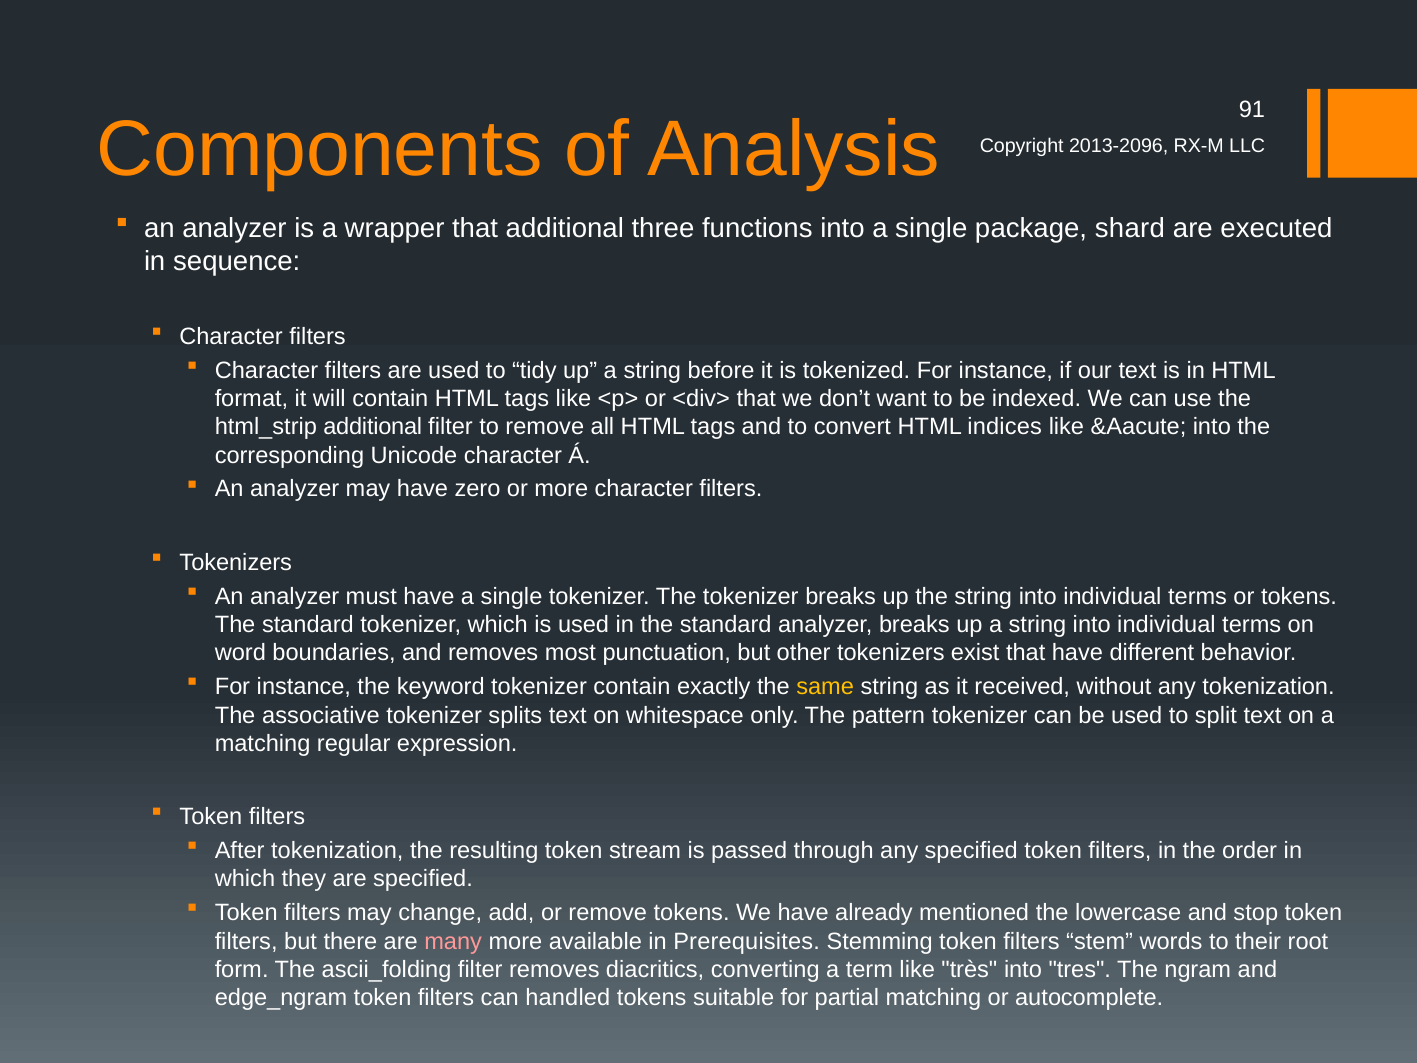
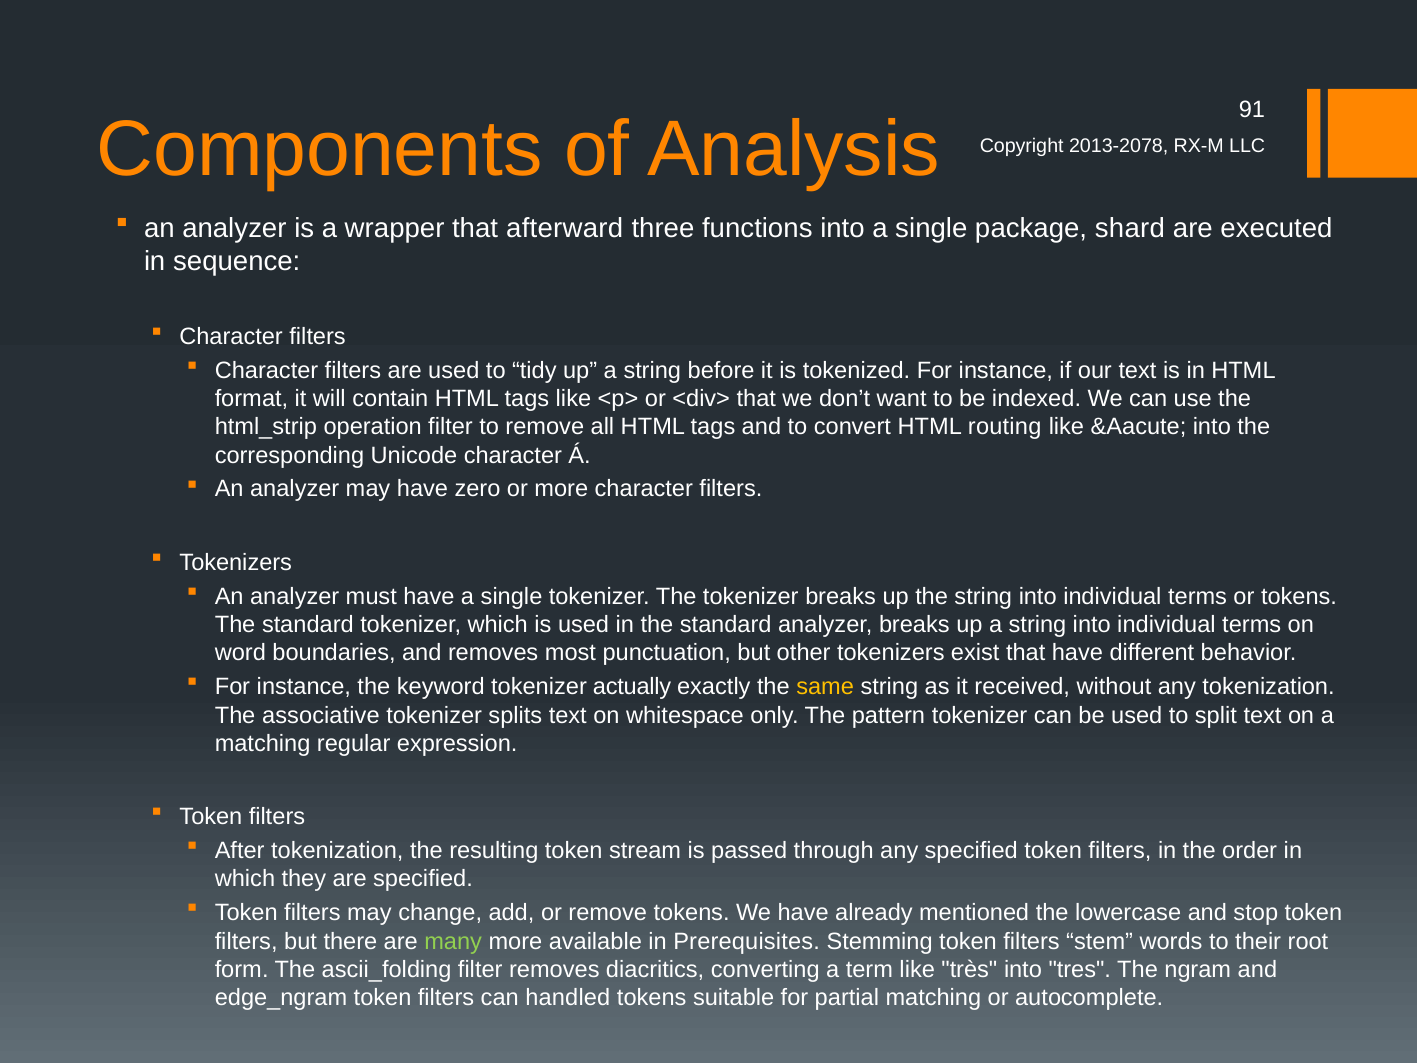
2013-2096: 2013-2096 -> 2013-2078 (1119, 146)
that additional: additional -> afterward (565, 228)
html_strip additional: additional -> operation (373, 427)
indices: indices -> routing (1005, 427)
tokenizer contain: contain -> actually (632, 687)
many colour: pink -> light green (453, 941)
